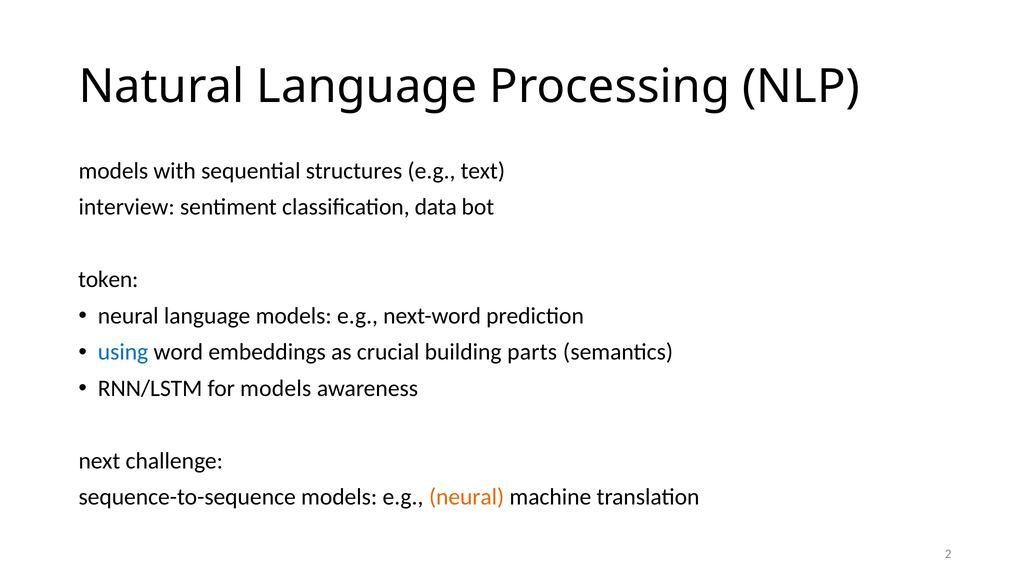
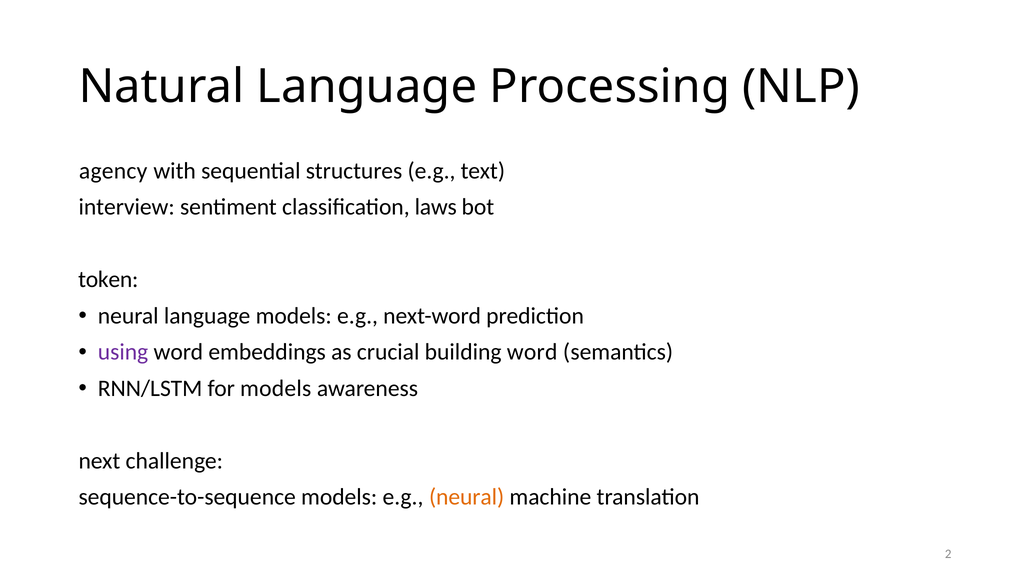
models: models -> agency (113, 171)
data: data -> laws (436, 207)
using colour: blue -> purple (123, 352)
building parts: parts -> word (532, 352)
